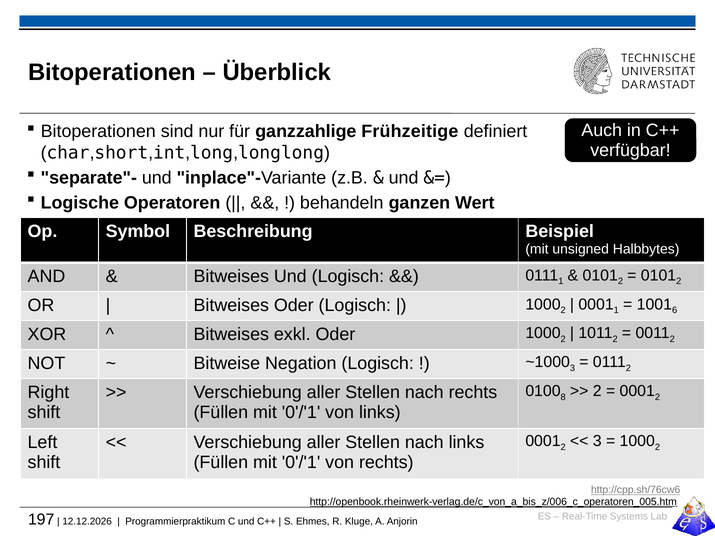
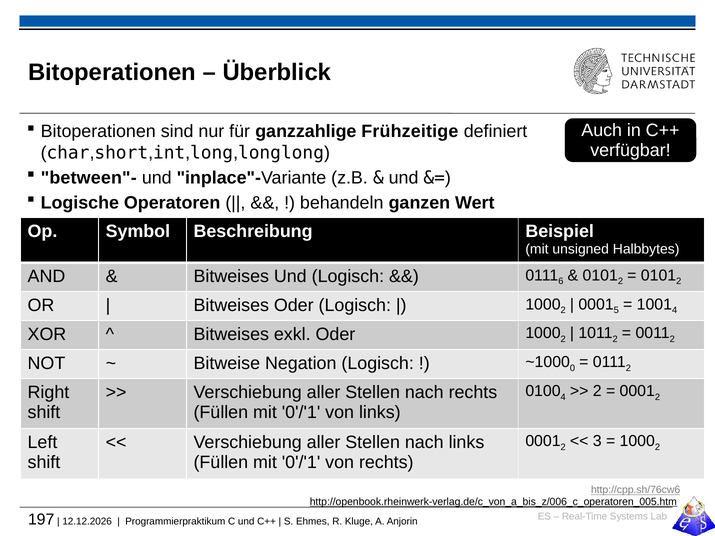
separate"-: separate"- -> between"- (89, 178)
1: 1 -> 6 (561, 282)
1: 1 -> 5 (616, 311)
6: 6 -> 4 (675, 311)
3: 3 -> 0 (572, 369)
8: 8 -> 4 (563, 398)
